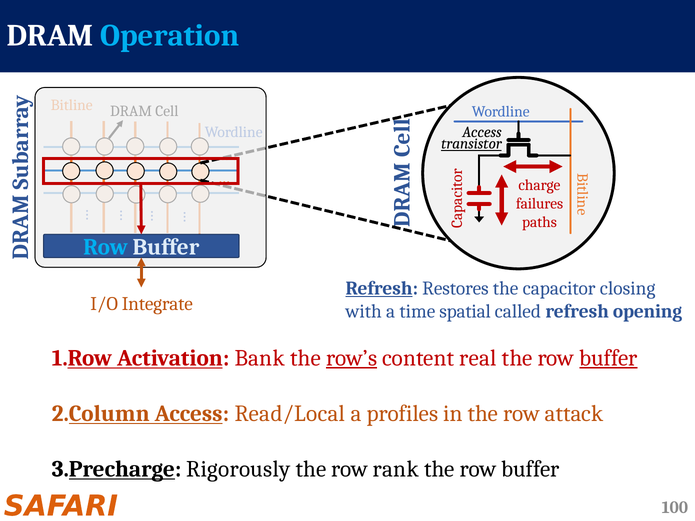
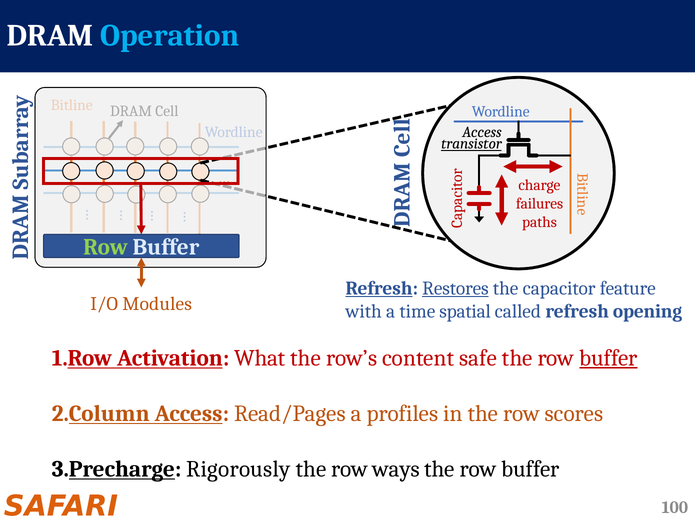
Row colour: light blue -> light green (105, 247)
Restores underline: none -> present (455, 288)
closing: closing -> feature (628, 288)
Integrate: Integrate -> Modules (157, 304)
Bank: Bank -> What (260, 358)
row’s underline: present -> none (352, 358)
real: real -> safe (478, 358)
Read/Local: Read/Local -> Read/Pages (290, 414)
attack: attack -> scores (574, 414)
rank: rank -> ways (396, 469)
